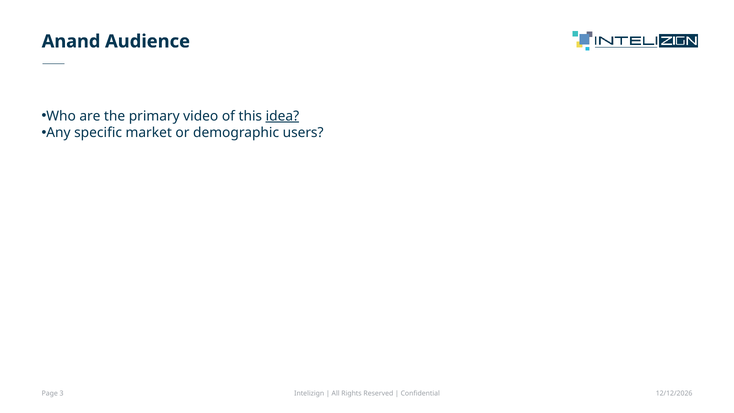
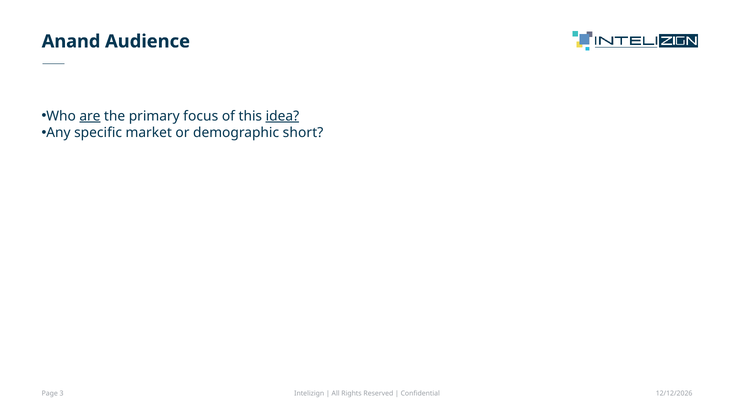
are underline: none -> present (90, 116)
video: video -> focus (201, 116)
users: users -> short (303, 133)
